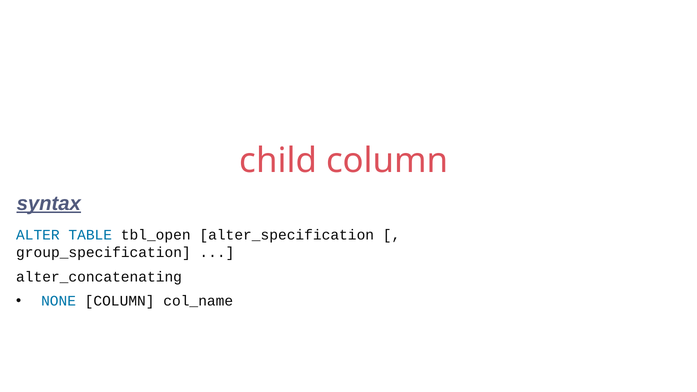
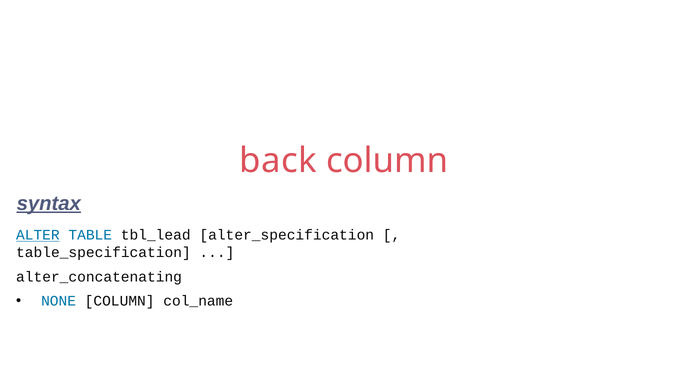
child: child -> back (278, 161)
ALTER underline: none -> present (38, 235)
tbl_open: tbl_open -> tbl_lead (156, 235)
group_specification: group_specification -> table_specification (103, 252)
